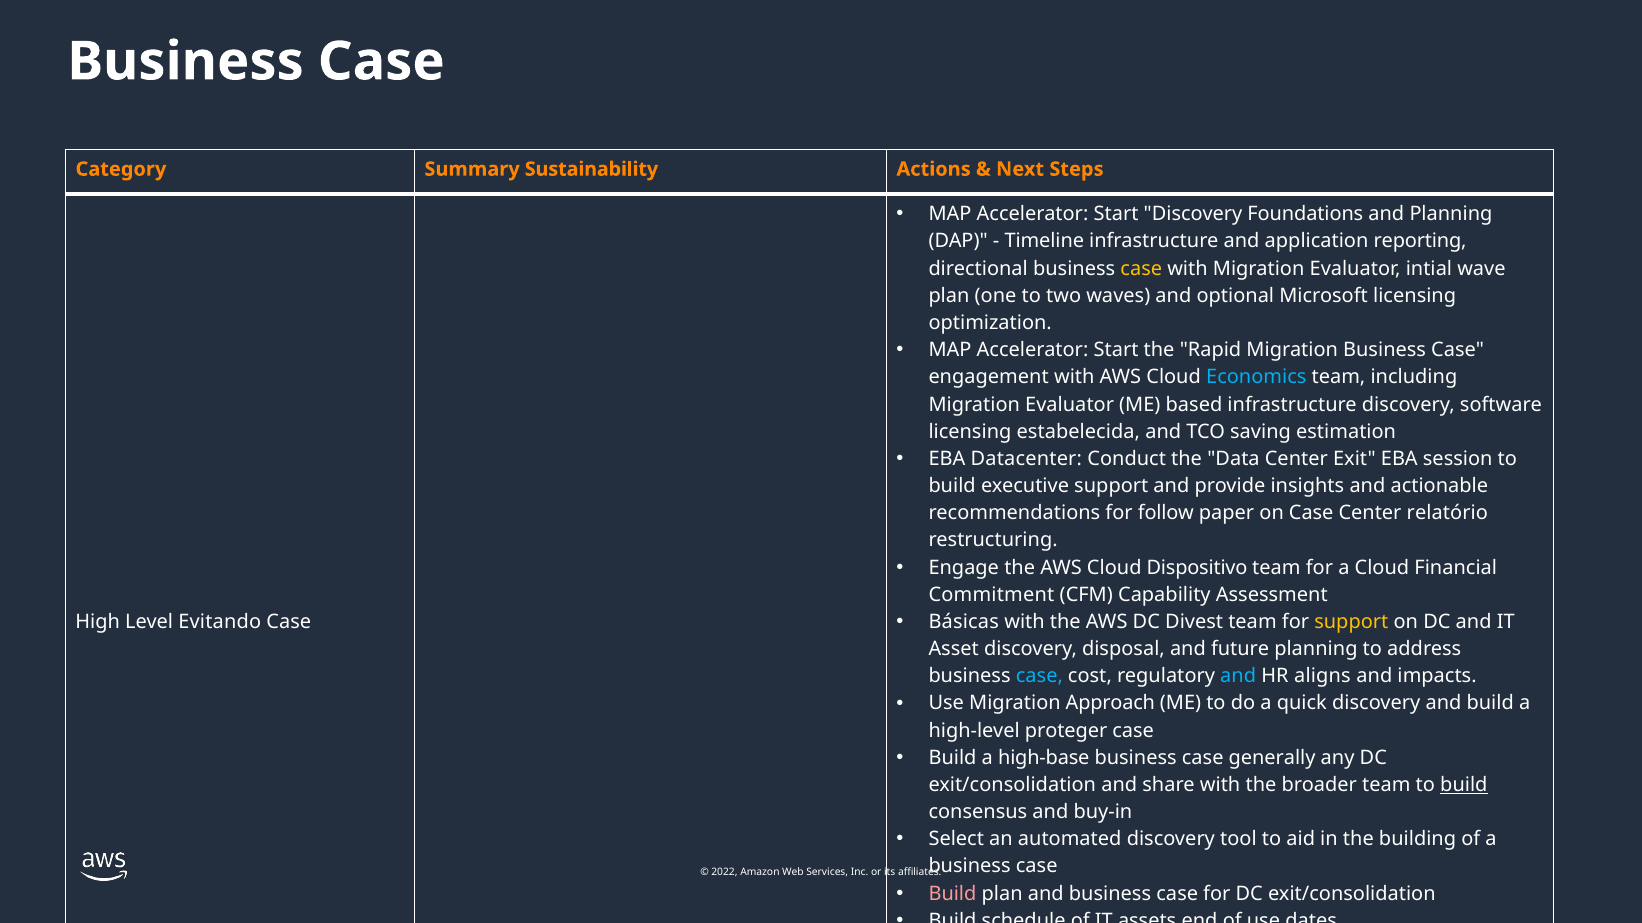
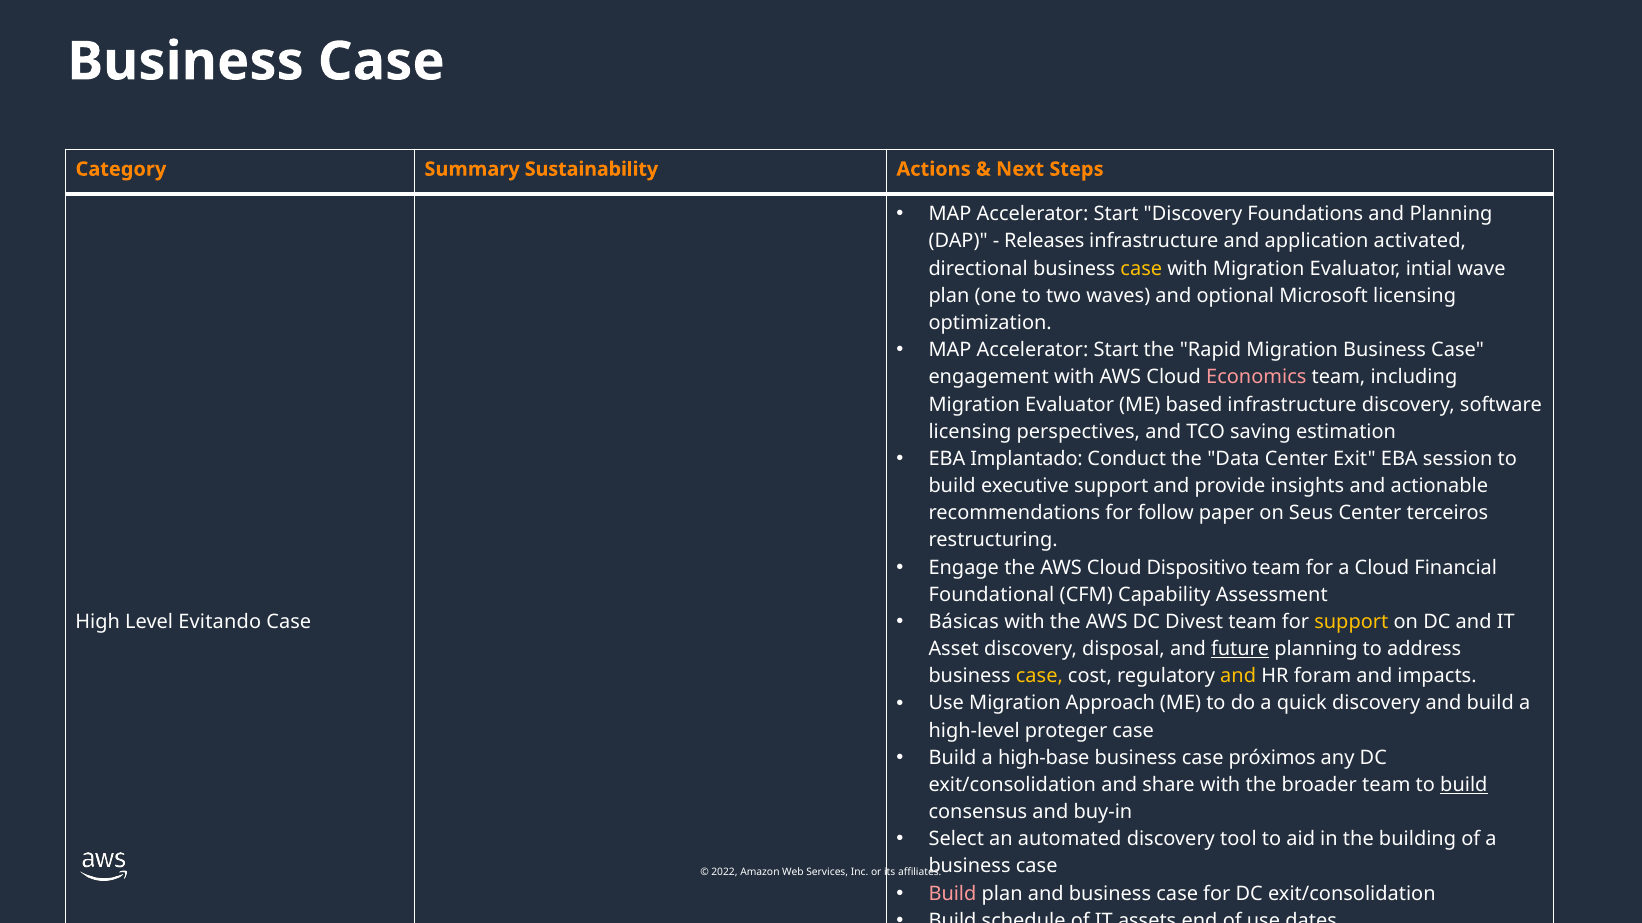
Timeline: Timeline -> Releases (1044, 242)
reporting: reporting -> activated (1420, 242)
Economics colour: light blue -> pink (1256, 378)
estabelecida: estabelecida -> perspectives (1078, 432)
Datacenter: Datacenter -> Implantado (1027, 459)
on Case: Case -> Seus (1311, 513)
relatório: relatório -> terceiros (1447, 513)
Commitment: Commitment -> Foundational (991, 595)
future underline: none -> present (1240, 649)
case colour: light blue -> yellow (1039, 677)
and colour: light blue -> yellow (1238, 677)
aligns: aligns -> foram (1322, 677)
generally: generally -> próximos (1272, 758)
